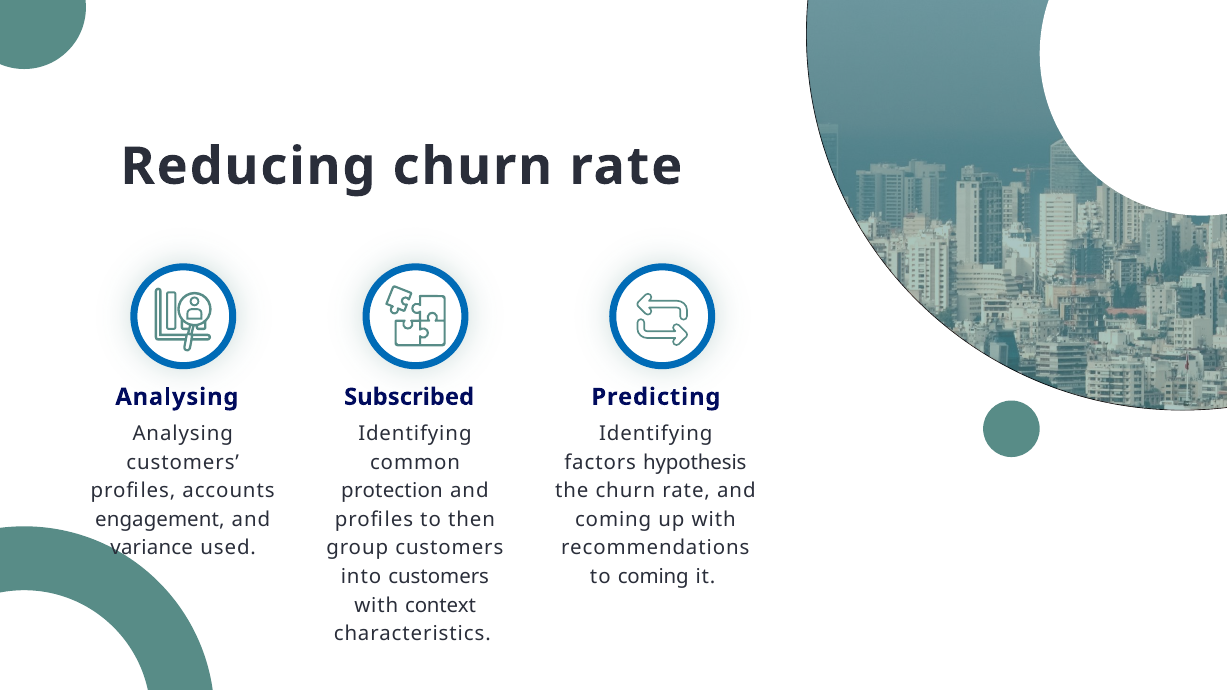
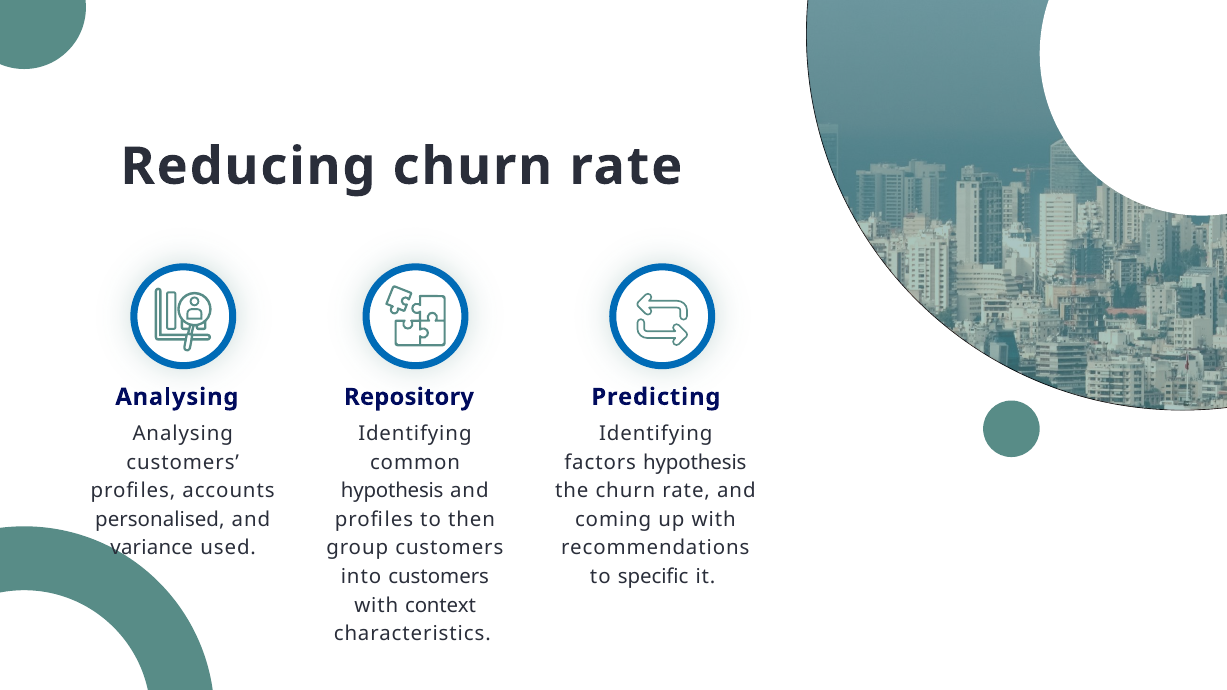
Subscribed: Subscribed -> Repository (409, 397)
protection: protection -> hypothesis (392, 491)
engagement: engagement -> personalised (160, 520)
to coming: coming -> specific (653, 577)
